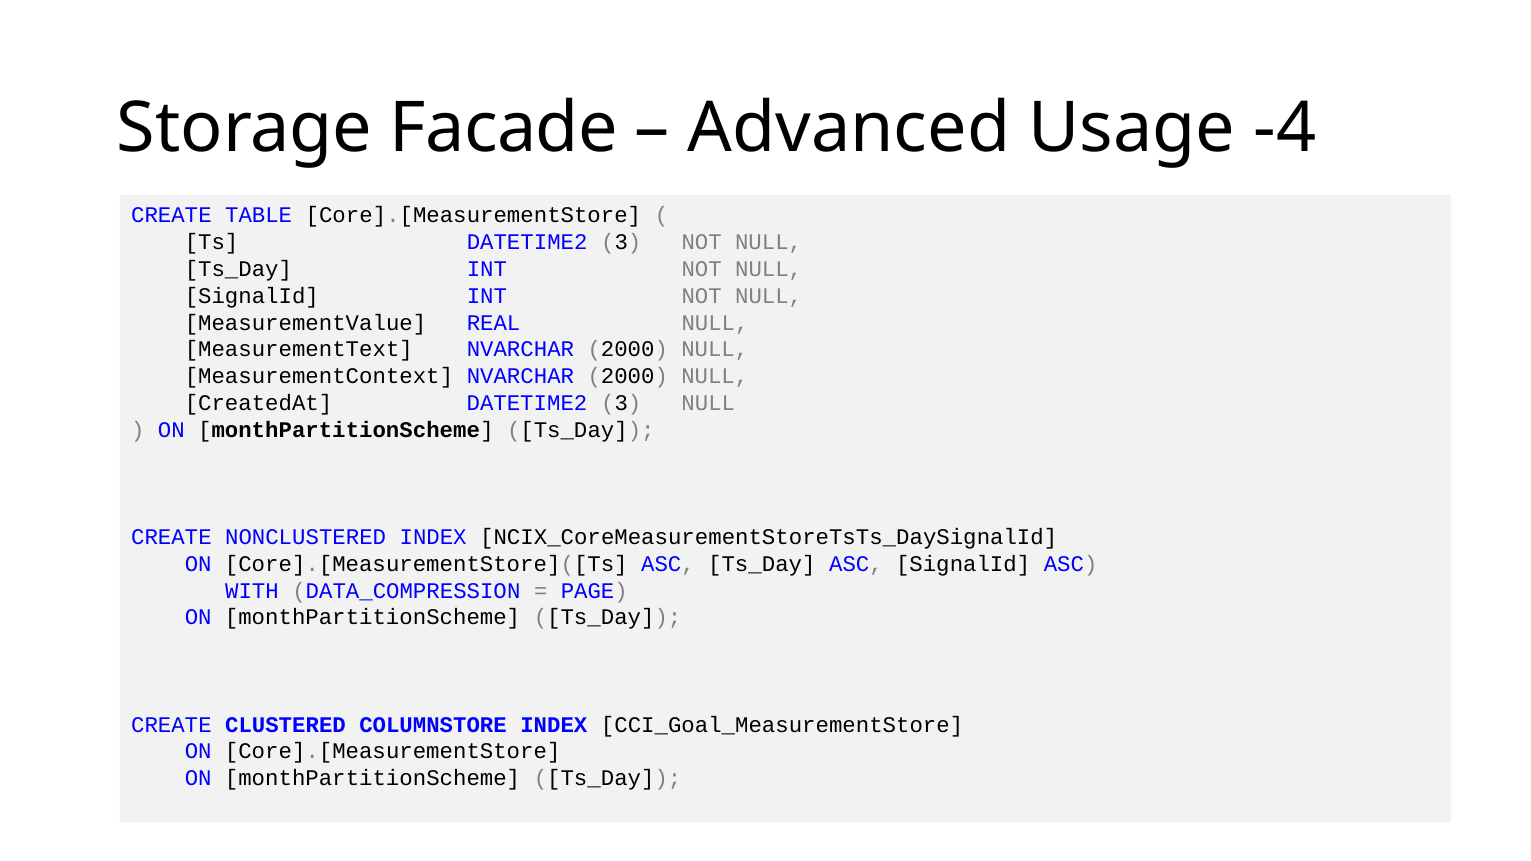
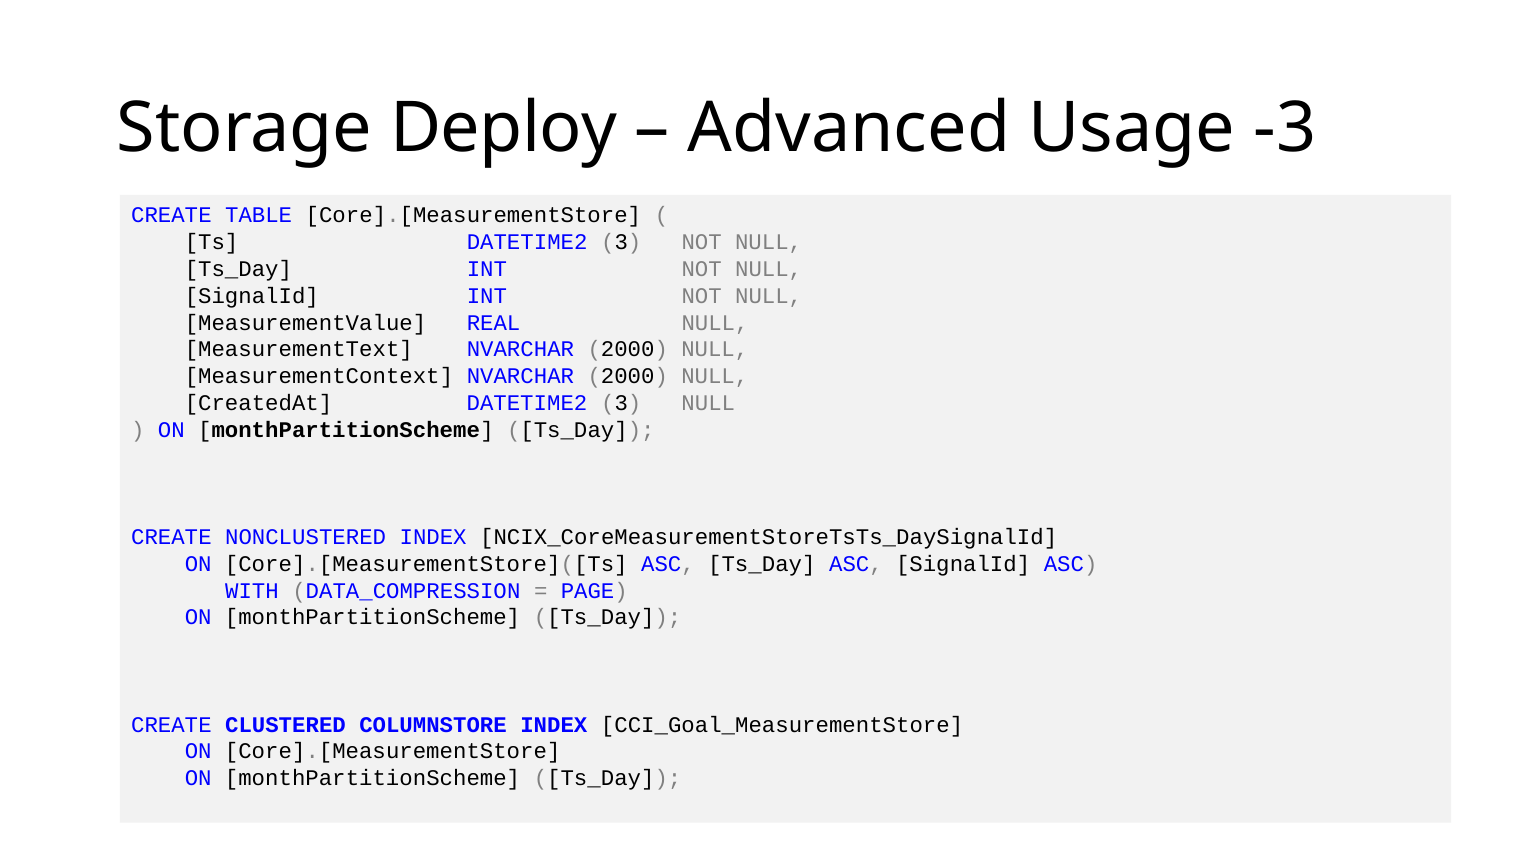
Facade: Facade -> Deploy (504, 129)
-4: -4 -> -3 (1285, 129)
